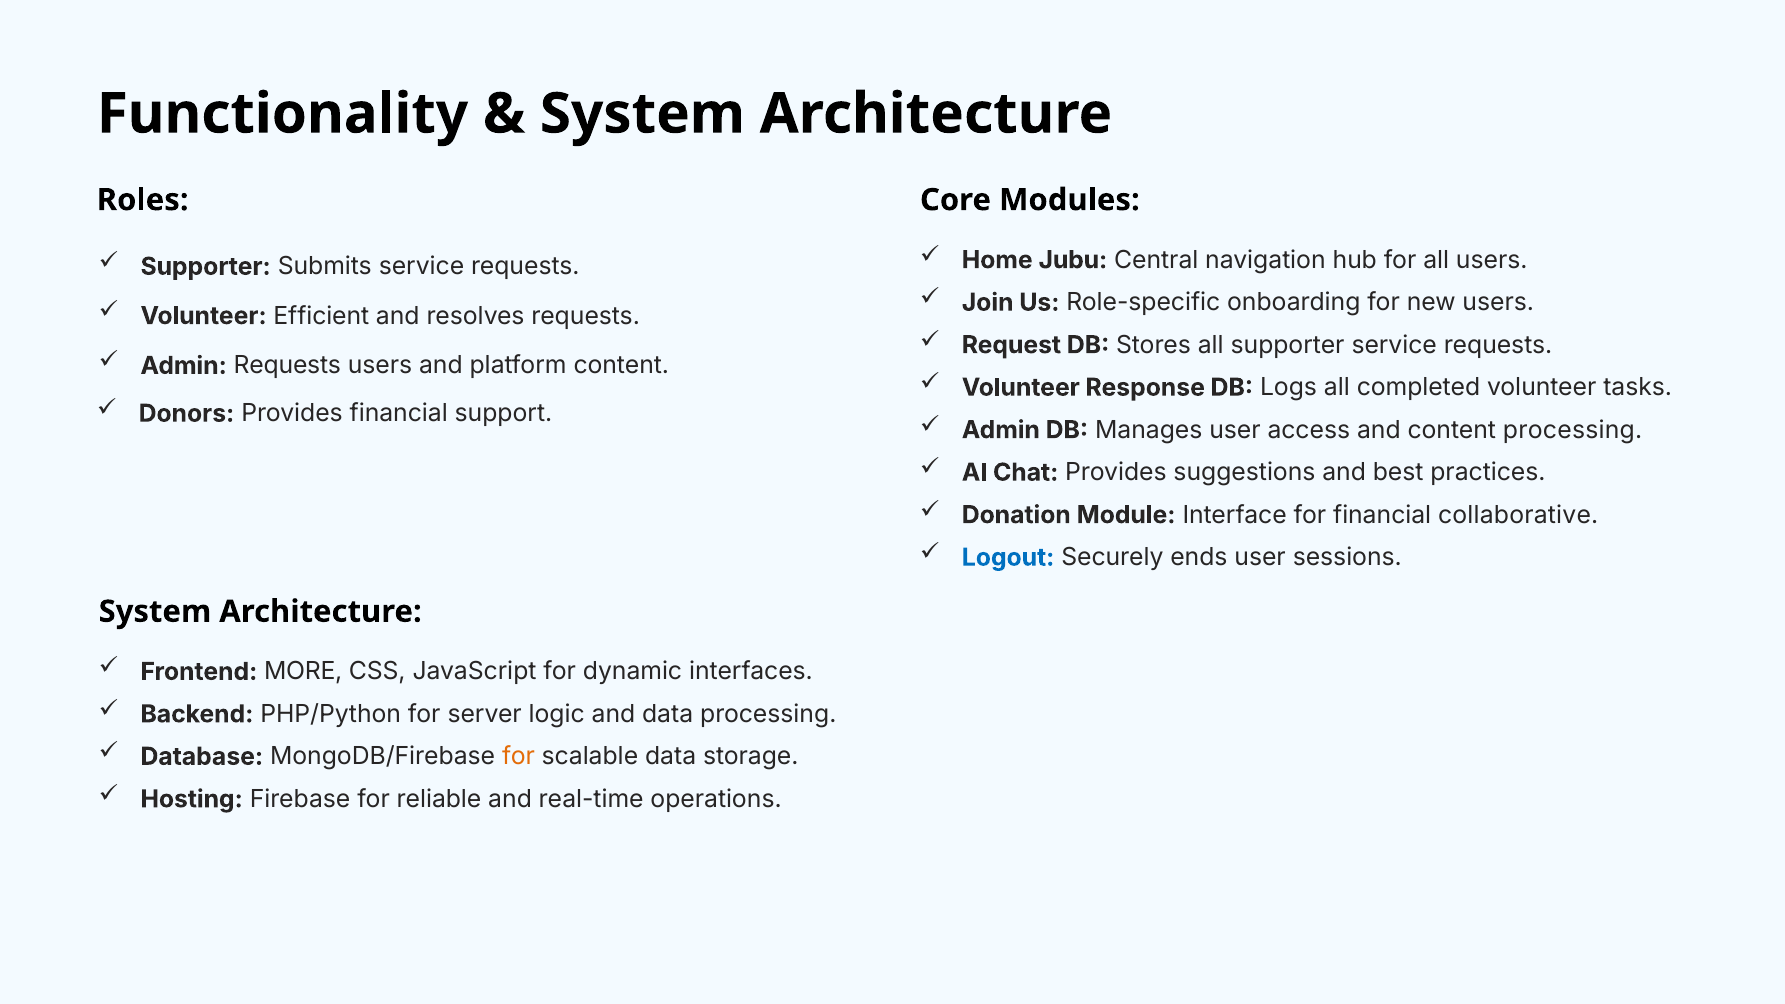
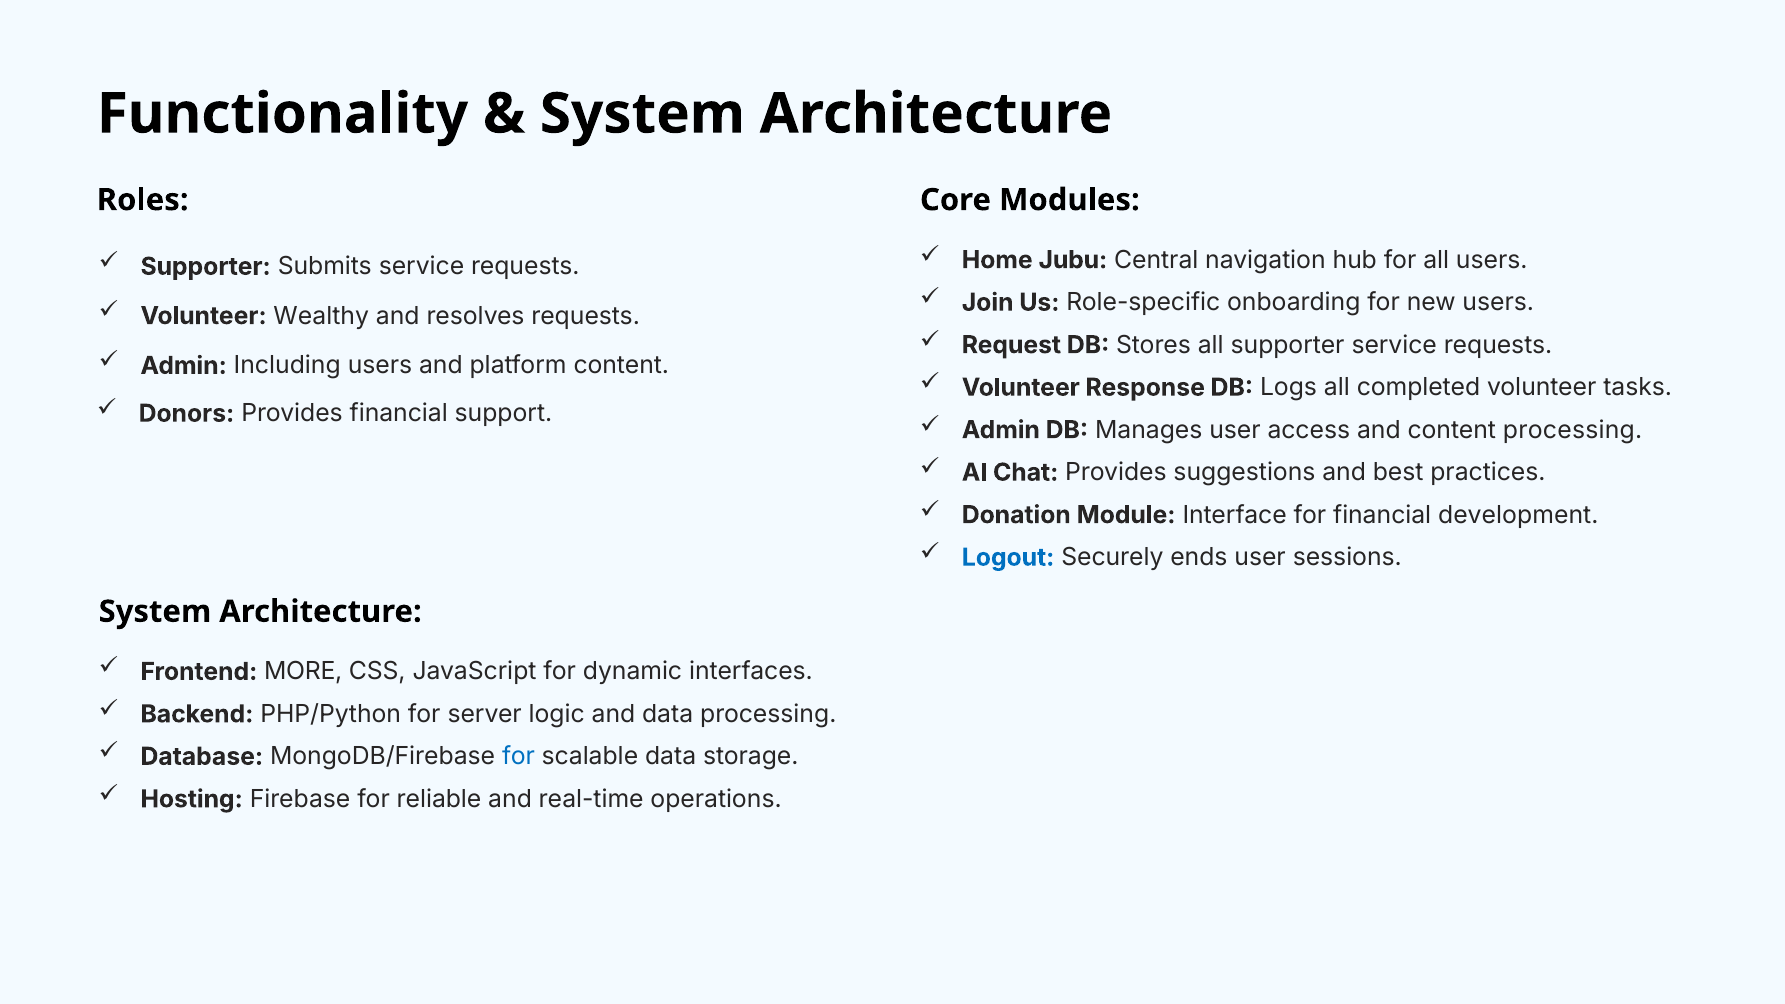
Efficient: Efficient -> Wealthy (321, 316)
Admin Requests: Requests -> Including (287, 366)
collaborative: collaborative -> development (1518, 515)
for colour: orange -> blue (518, 757)
